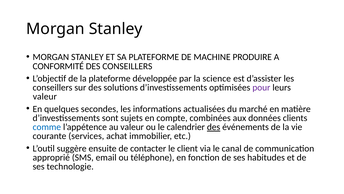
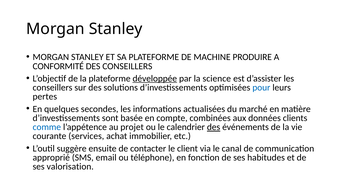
développée underline: none -> present (155, 78)
pour colour: purple -> blue (261, 87)
valeur: valeur -> pertes (45, 96)
sujets: sujets -> basée (132, 118)
au valeur: valeur -> projet (132, 127)
technologie: technologie -> valorisation (70, 166)
